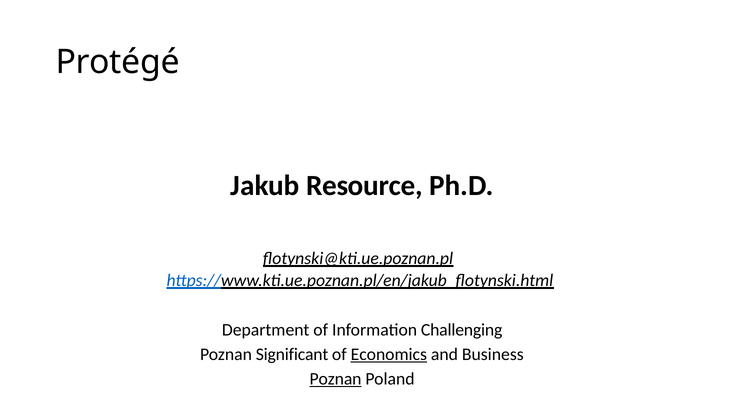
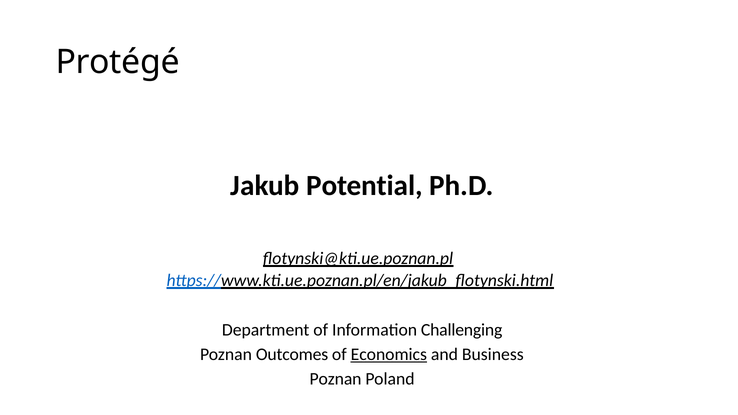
Resource: Resource -> Potential (364, 186)
Significant: Significant -> Outcomes (292, 355)
Poznan underline: present -> none (336, 379)
